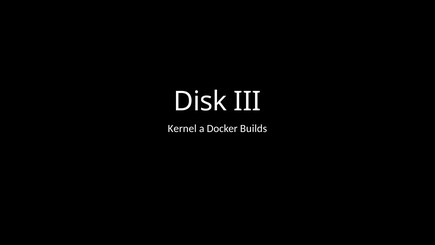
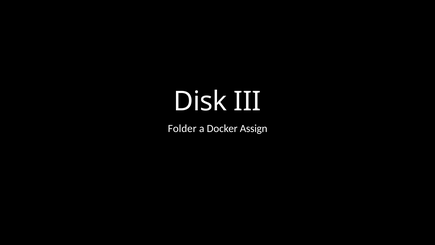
Kernel: Kernel -> Folder (182, 129)
Builds: Builds -> Assign (254, 129)
